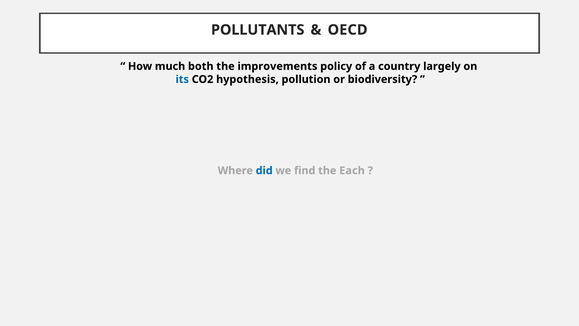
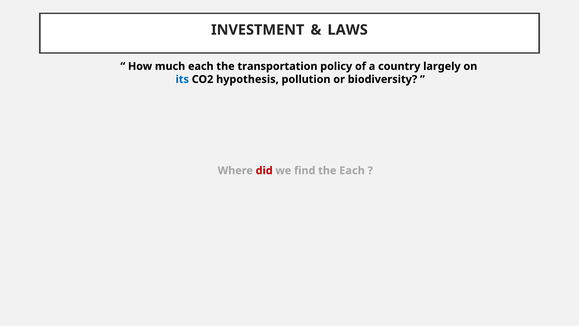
POLLUTANTS: POLLUTANTS -> INVESTMENT (258, 30)
OECD: OECD -> LAWS (348, 30)
much both: both -> each (201, 66)
improvements: improvements -> transportation (277, 66)
did colour: blue -> red (264, 170)
